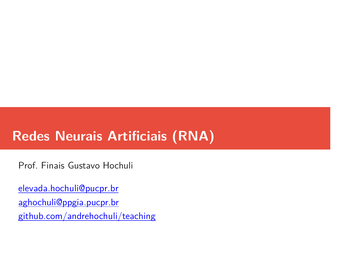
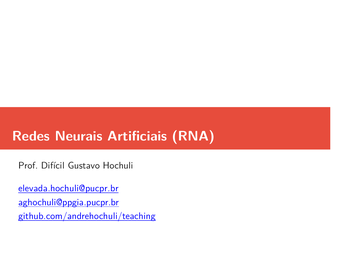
Finais: Finais -> Difícil (53, 166)
